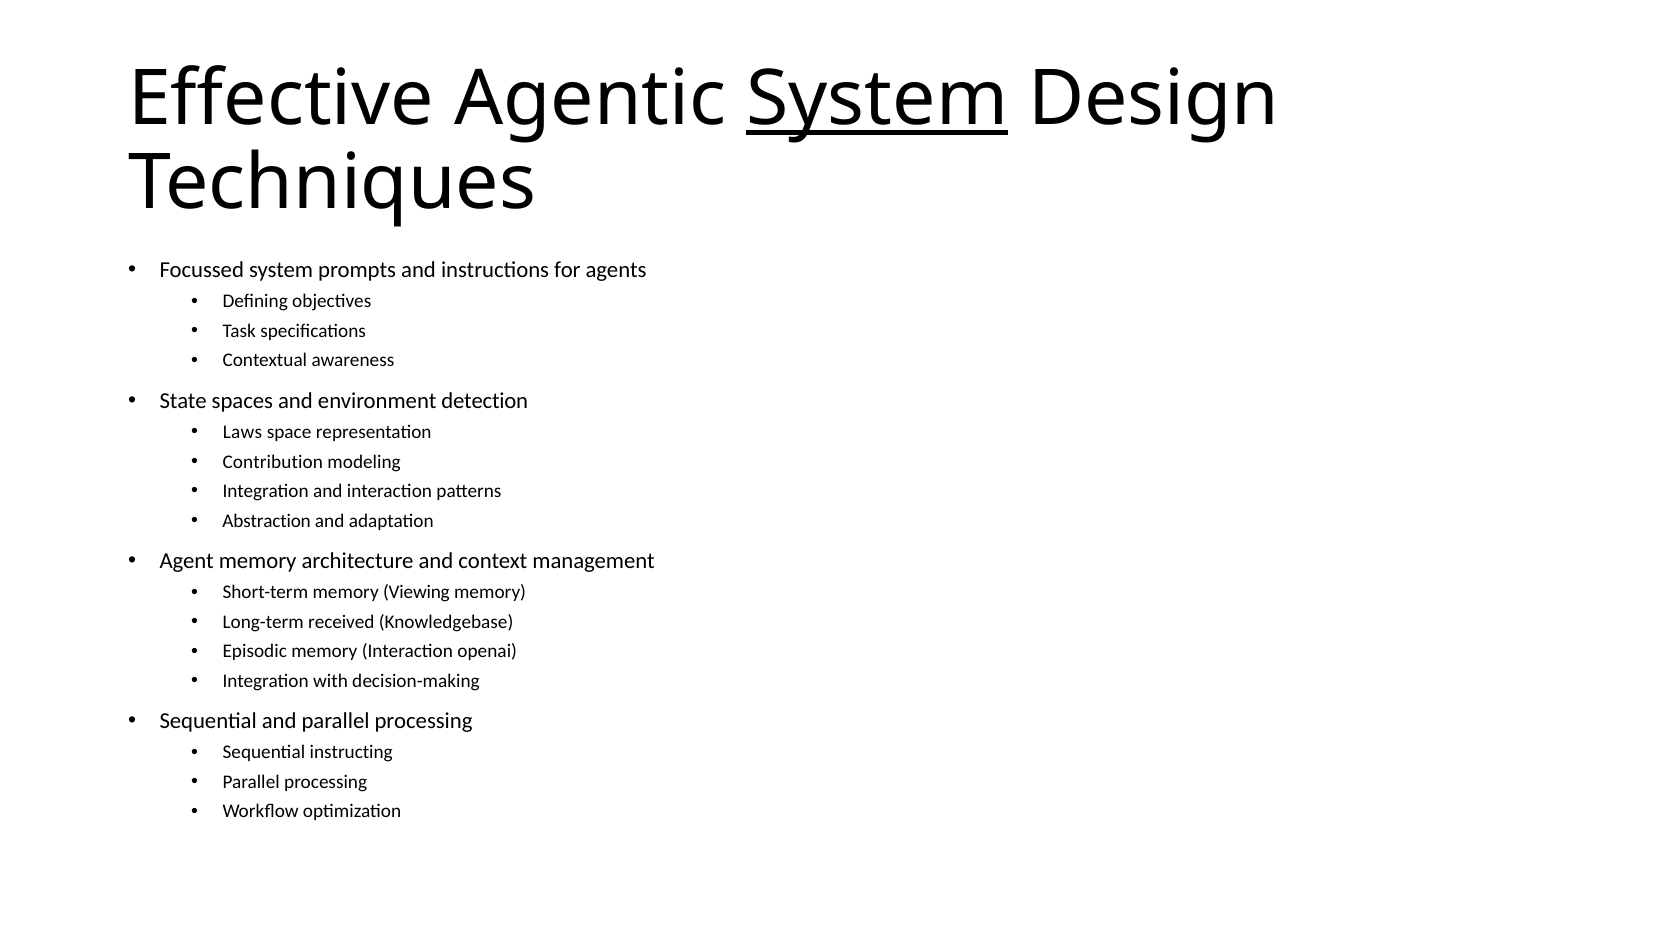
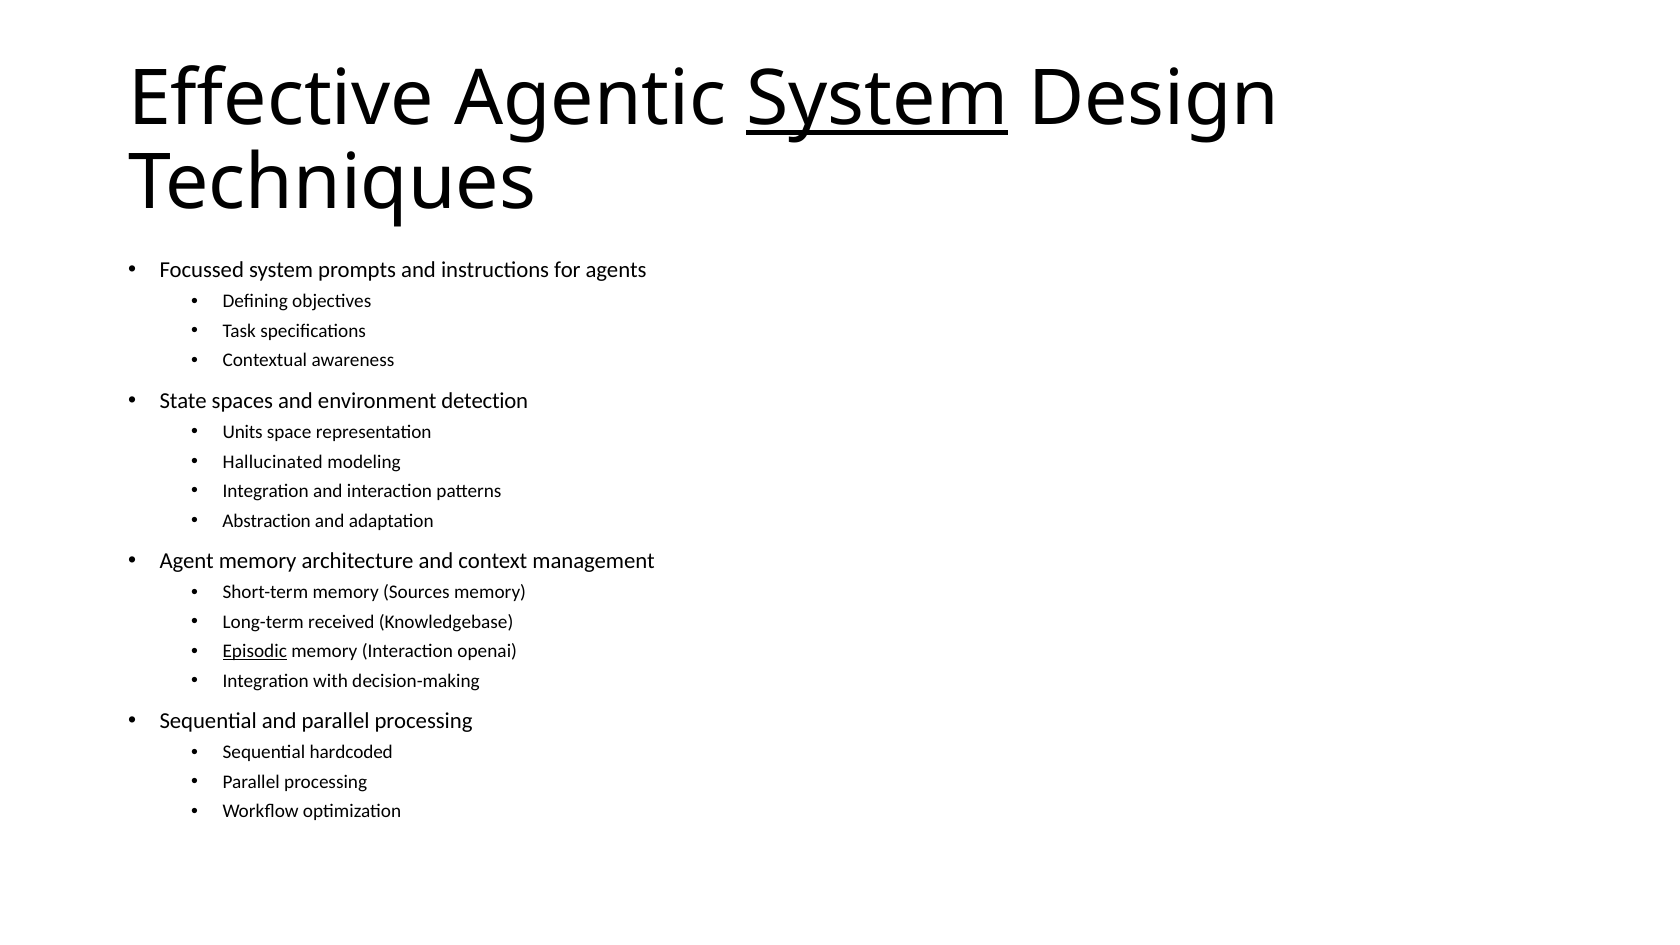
Laws: Laws -> Units (243, 432)
Contribution: Contribution -> Hallucinated (273, 462)
Viewing: Viewing -> Sources (416, 592)
Episodic underline: none -> present (255, 651)
instructing: instructing -> hardcoded (351, 753)
